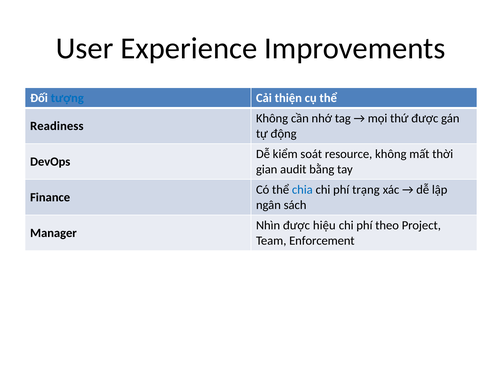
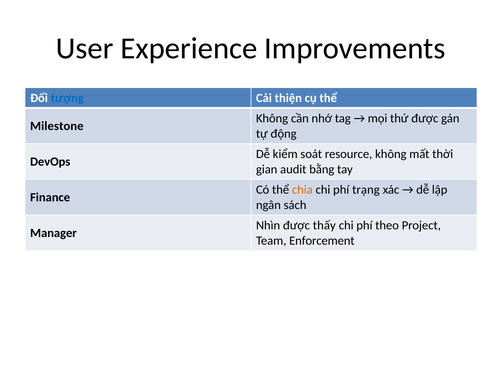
Readiness: Readiness -> Milestone (57, 126)
chia colour: blue -> orange (302, 190)
hiệu: hiệu -> thấy (324, 226)
